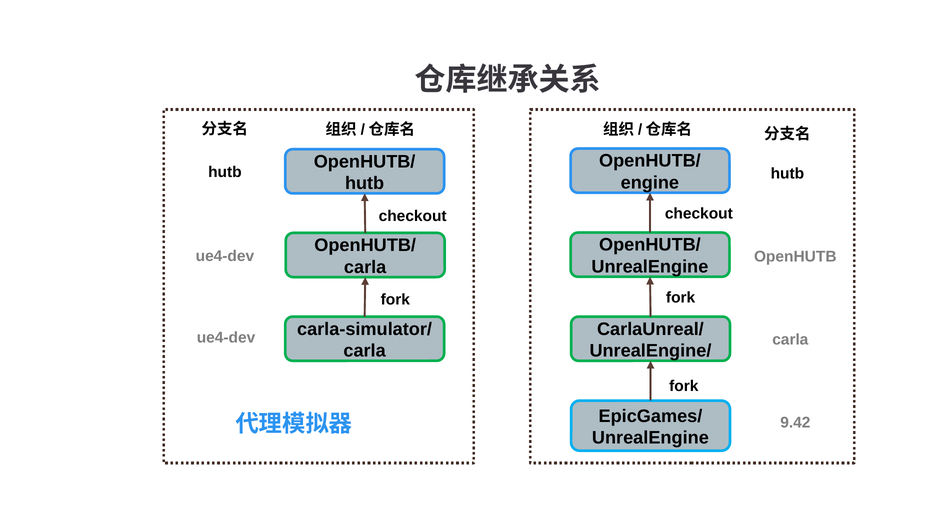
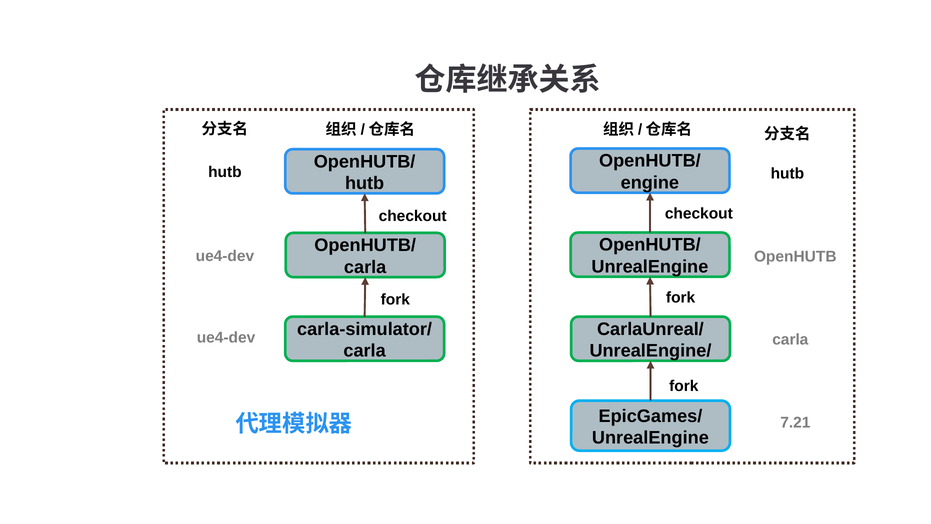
9.42: 9.42 -> 7.21 (795, 423)
